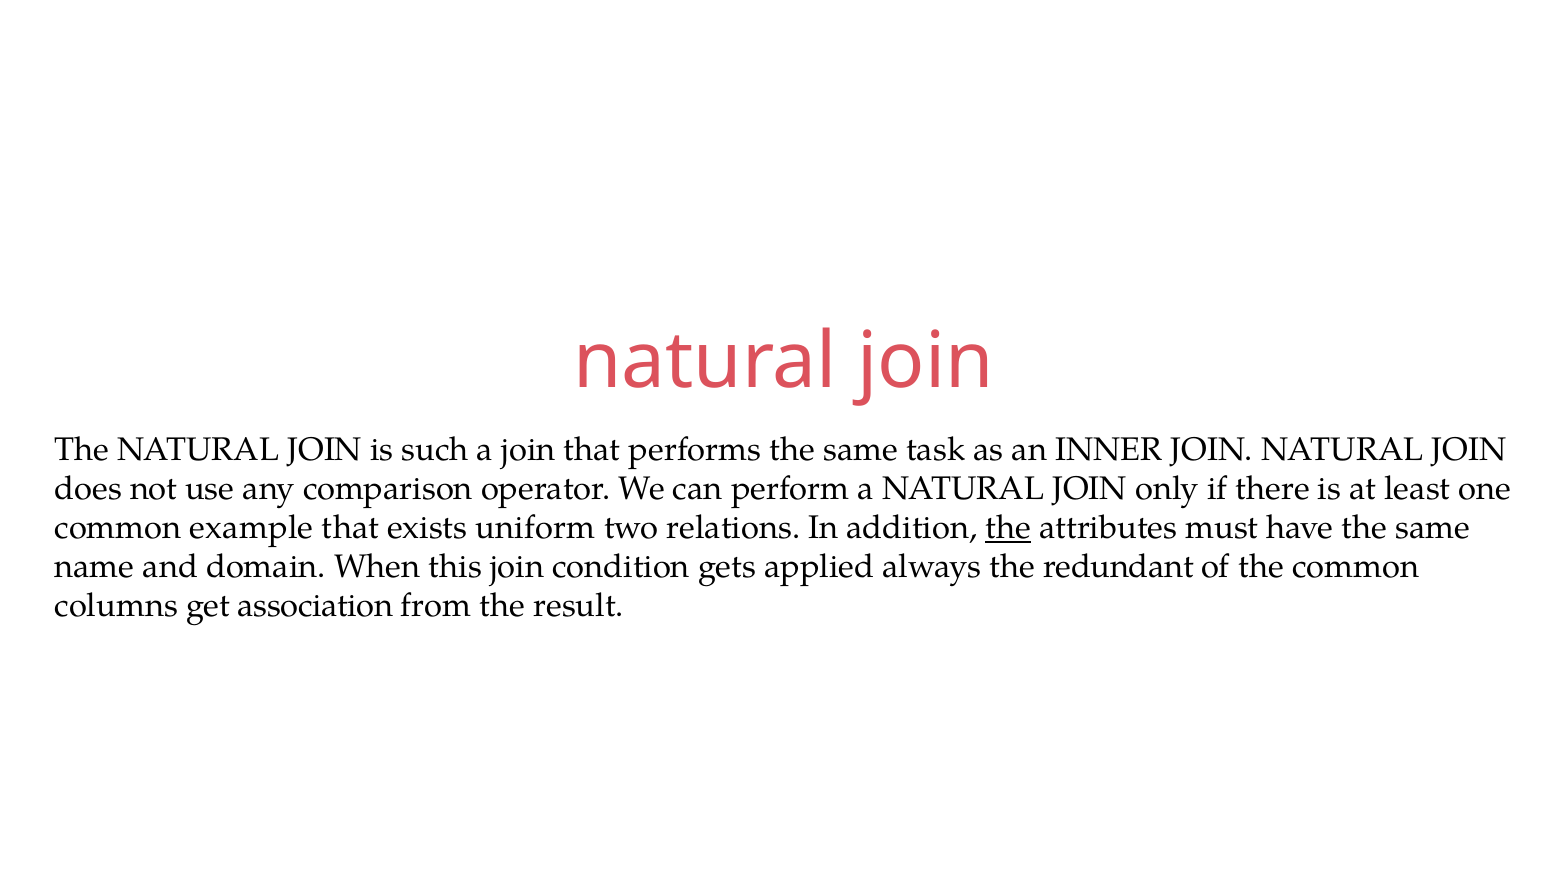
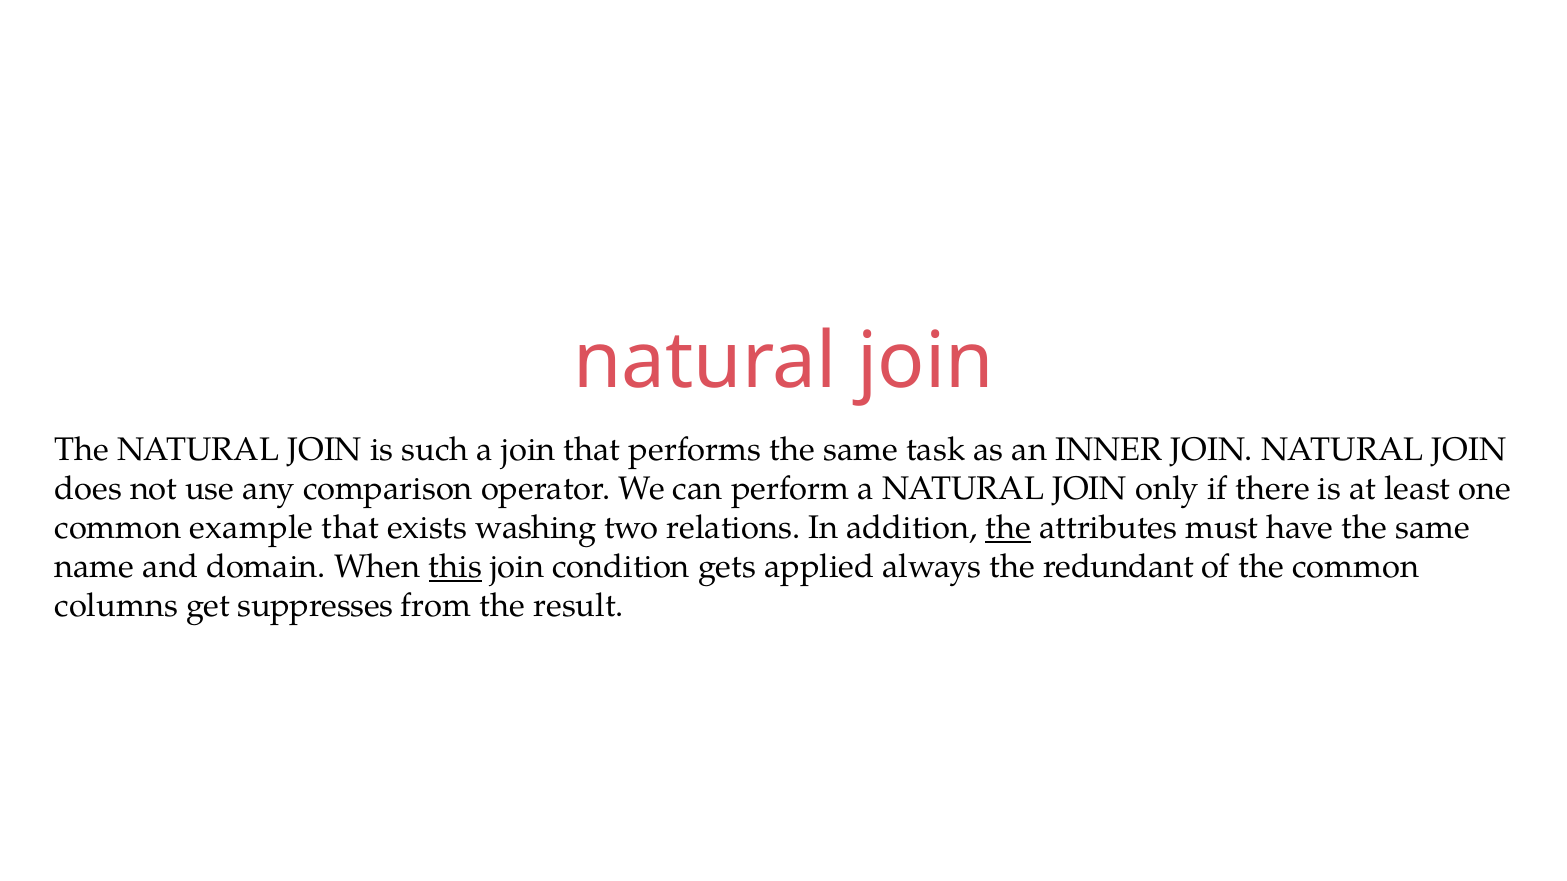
uniform: uniform -> washing (536, 528)
this underline: none -> present (455, 567)
association: association -> suppresses (316, 606)
